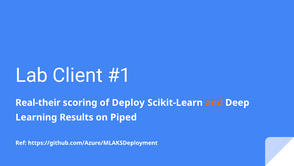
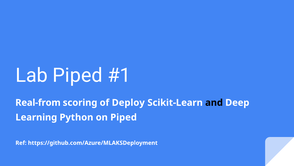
Lab Client: Client -> Piped (78, 75)
Real-their: Real-their -> Real-from (38, 102)
and colour: orange -> black (214, 102)
Results: Results -> Python (76, 117)
